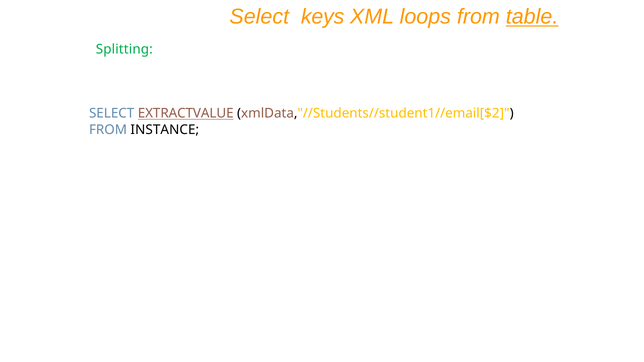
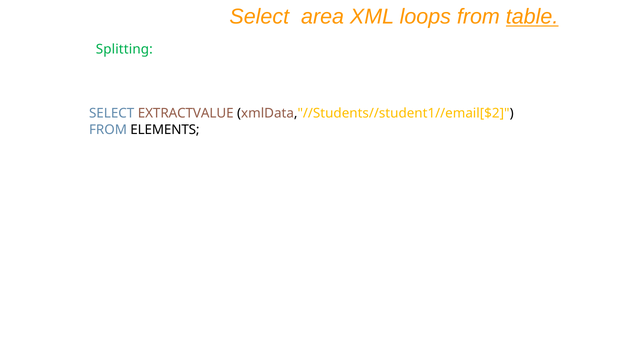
keys: keys -> area (323, 17)
EXTRACTVALUE underline: present -> none (186, 114)
INSTANCE: INSTANCE -> ELEMENTS (165, 130)
